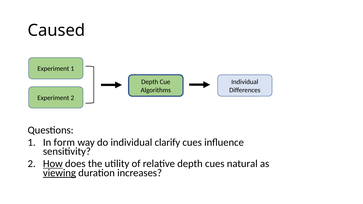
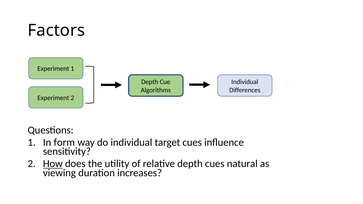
Caused: Caused -> Factors (56, 30)
clarify: clarify -> target (167, 142)
viewing underline: present -> none (59, 173)
